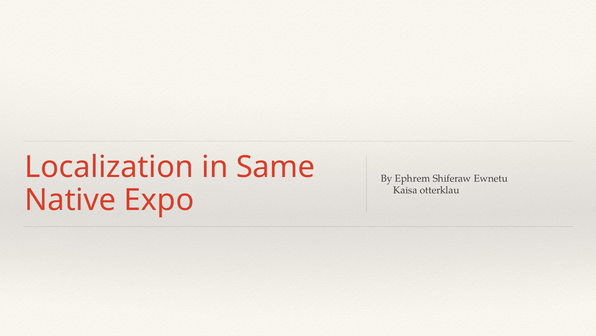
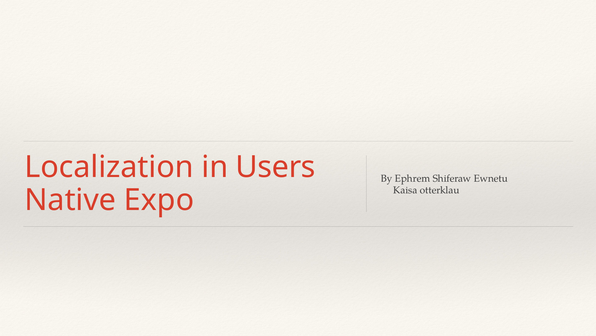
Same: Same -> Users (276, 167)
